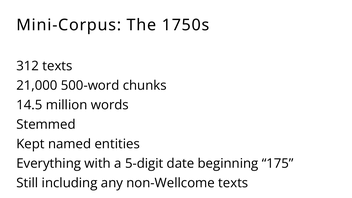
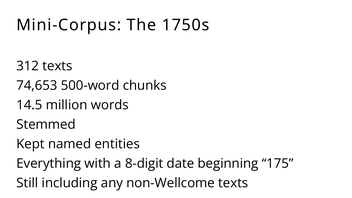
21,000: 21,000 -> 74,653 (37, 86)
5-digit: 5-digit -> 8-digit (144, 164)
